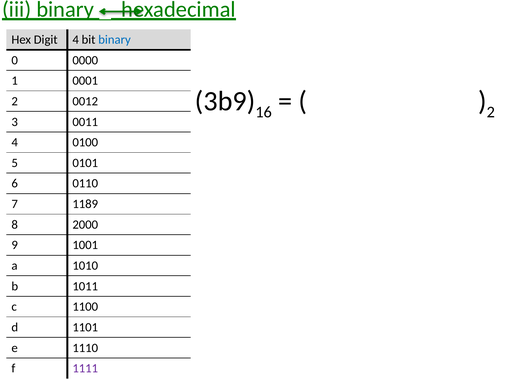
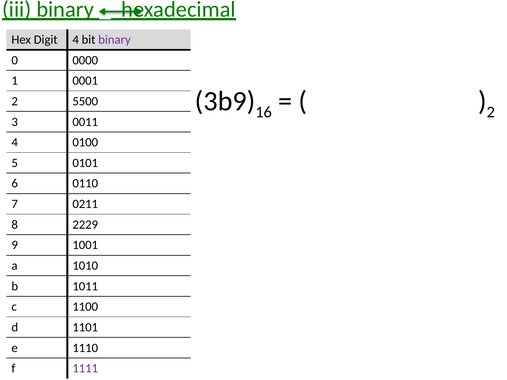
binary colour: blue -> purple (115, 40)
0012: 0012 -> 5500 (85, 101)
1189: 1189 -> 0211 (85, 204)
2000: 2000 -> 2229 (85, 225)
